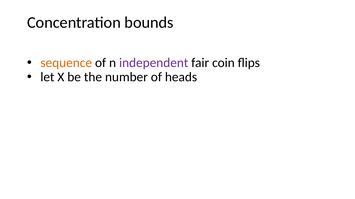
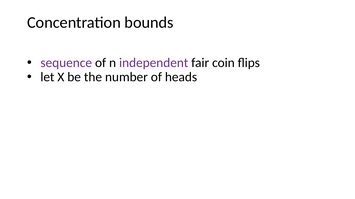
sequence colour: orange -> purple (66, 63)
